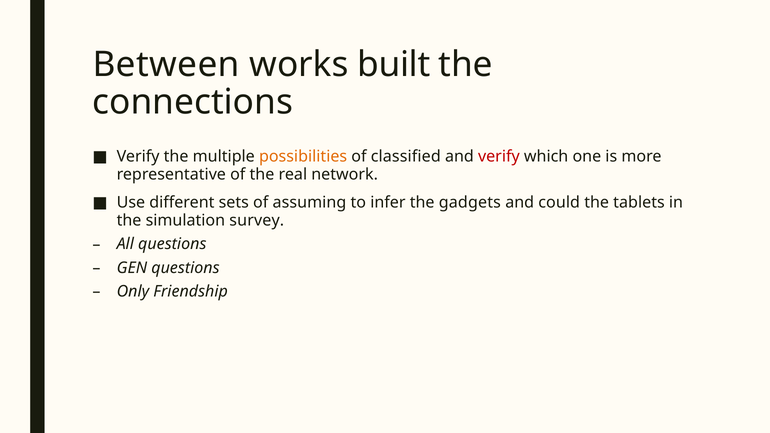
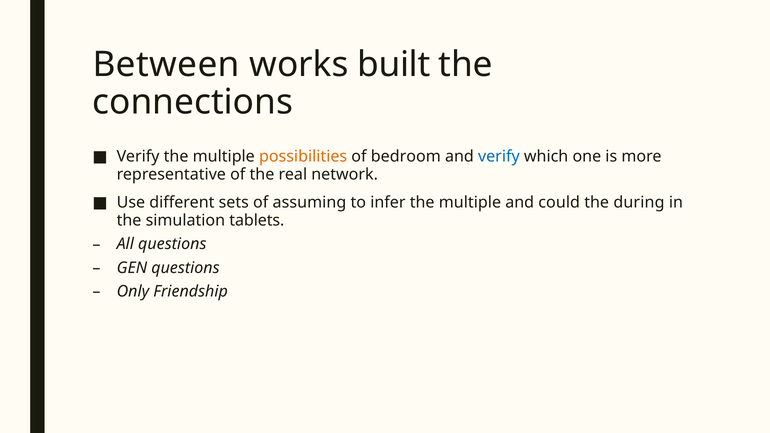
classified: classified -> bedroom (406, 156)
verify colour: red -> blue (499, 156)
infer the gadgets: gadgets -> multiple (470, 202)
tablets: tablets -> during (639, 202)
survey: survey -> tablets (257, 220)
